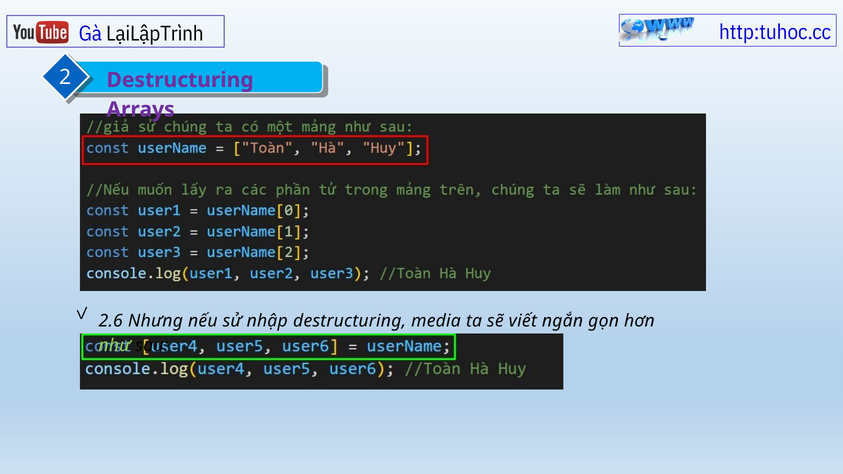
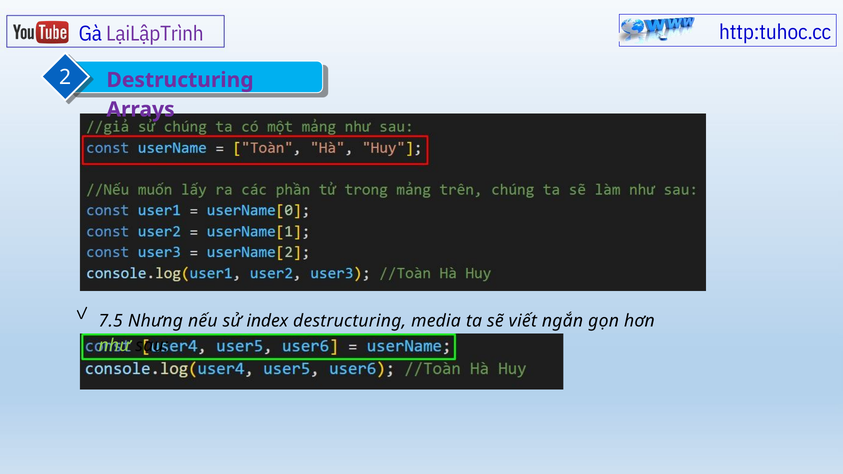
LạiLậpTrình colour: black -> purple (155, 34)
2.6: 2.6 -> 7.5 (111, 321)
nhập: nhập -> index (267, 321)
